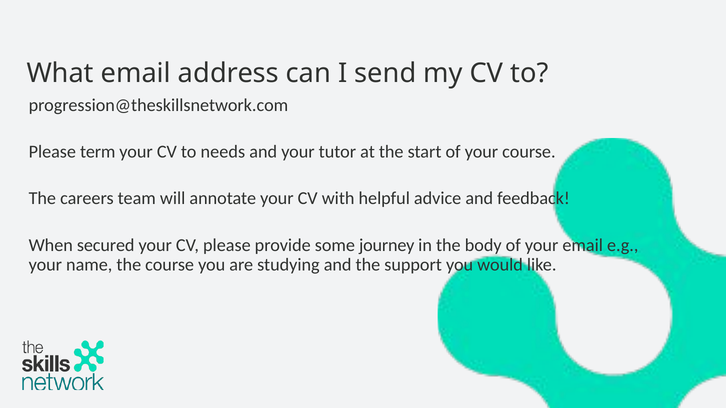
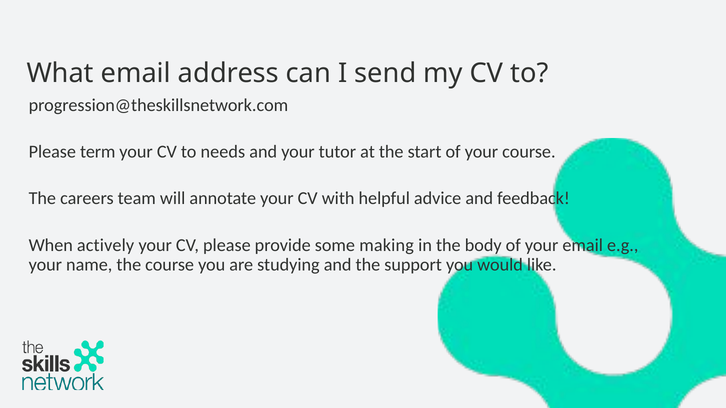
secured: secured -> actively (106, 245)
journey: journey -> making (387, 245)
